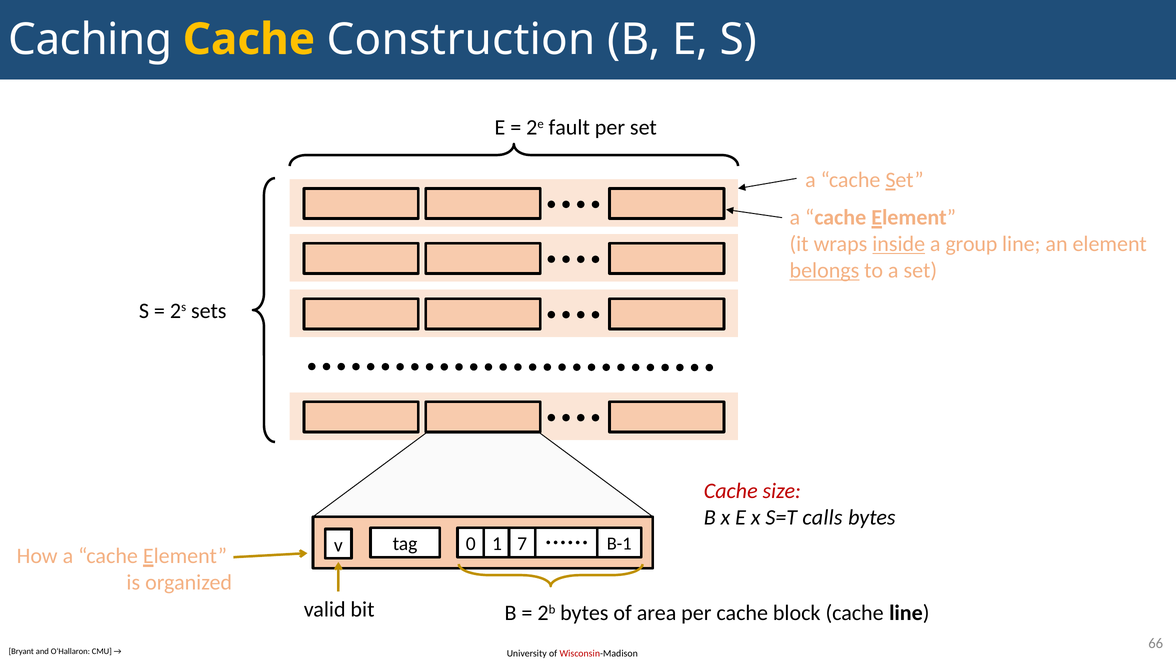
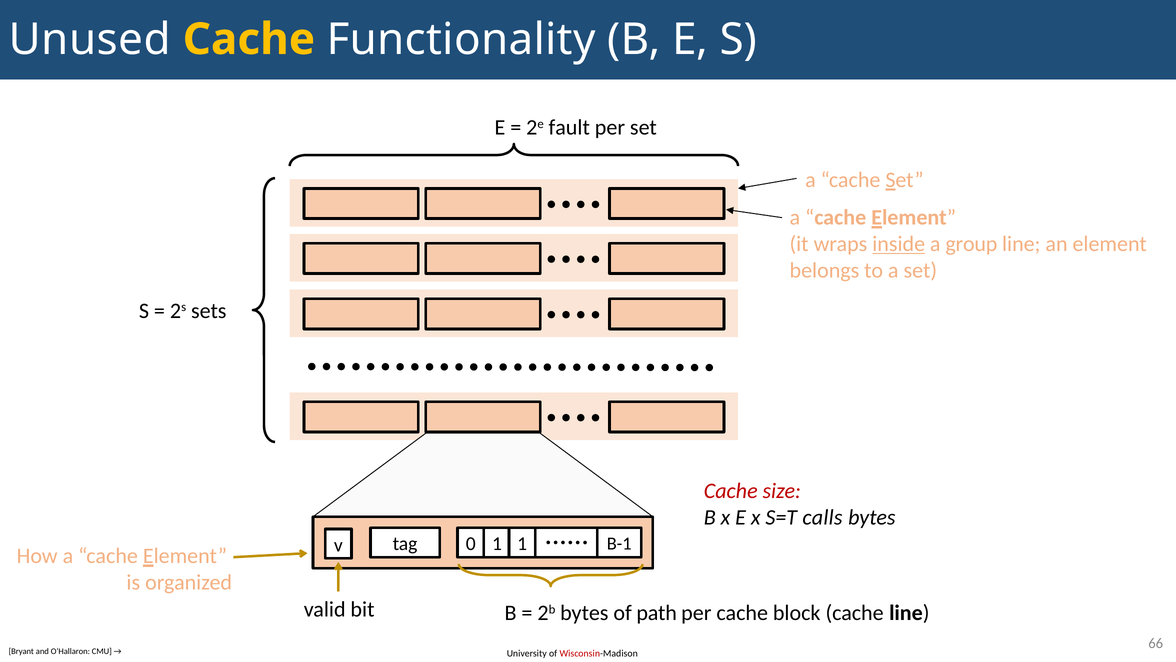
Caching: Caching -> Unused (90, 39)
Construction: Construction -> Functionality (461, 39)
belongs underline: present -> none (824, 270)
1 7: 7 -> 1 (522, 543)
area: area -> path (657, 613)
